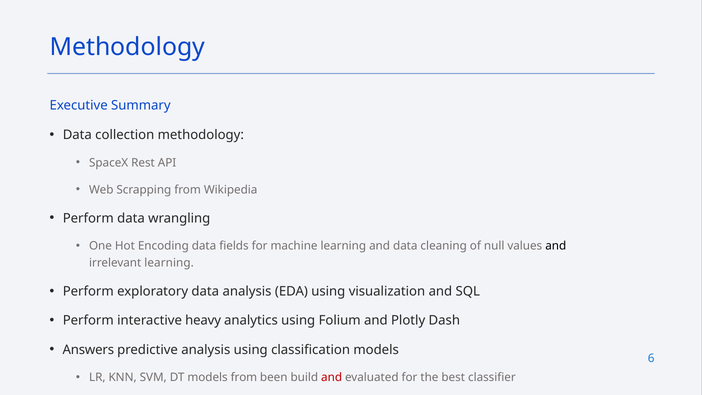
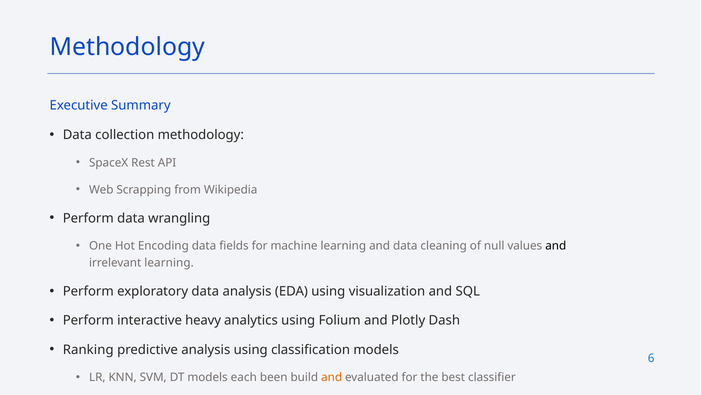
Answers: Answers -> Ranking (88, 350)
models from: from -> each (244, 377)
and colour: red -> orange (332, 377)
